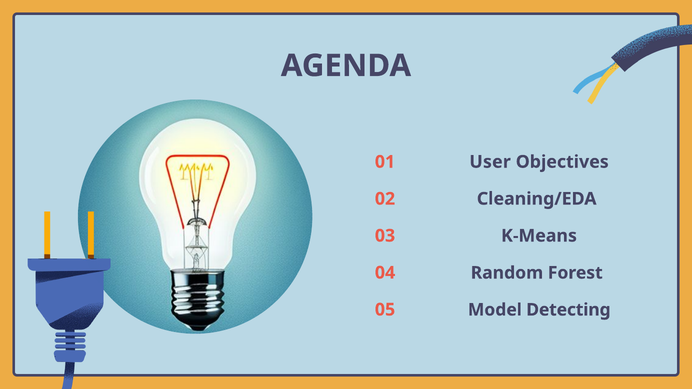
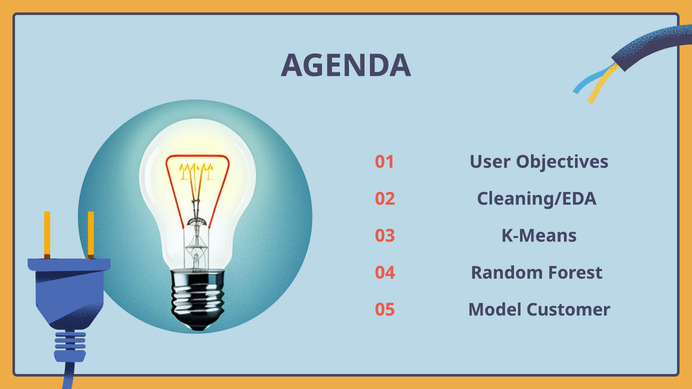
Detecting: Detecting -> Customer (568, 310)
